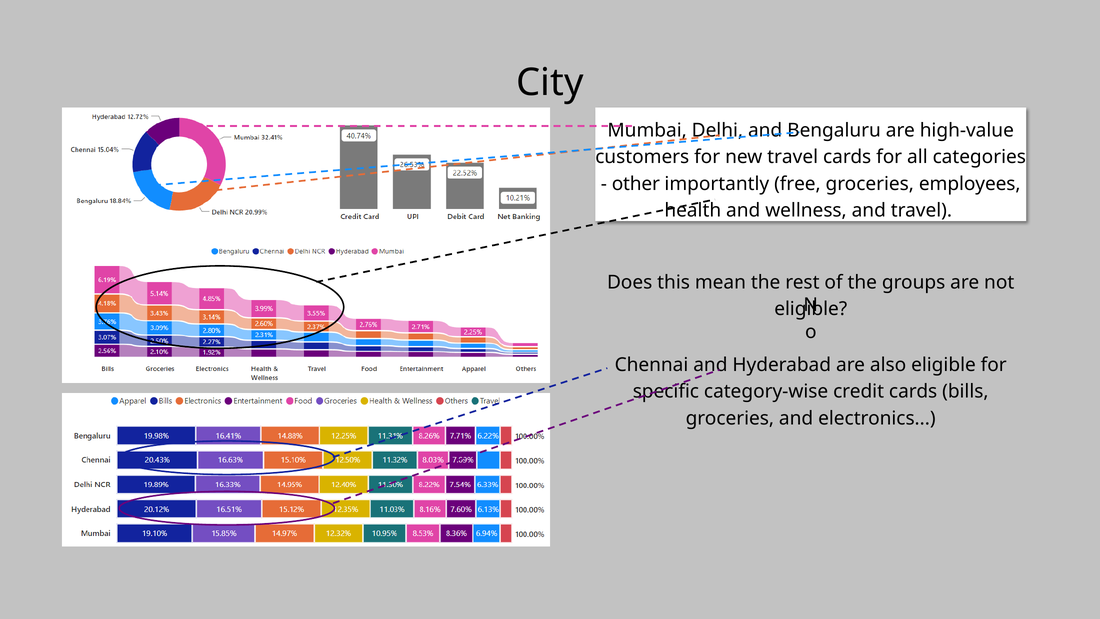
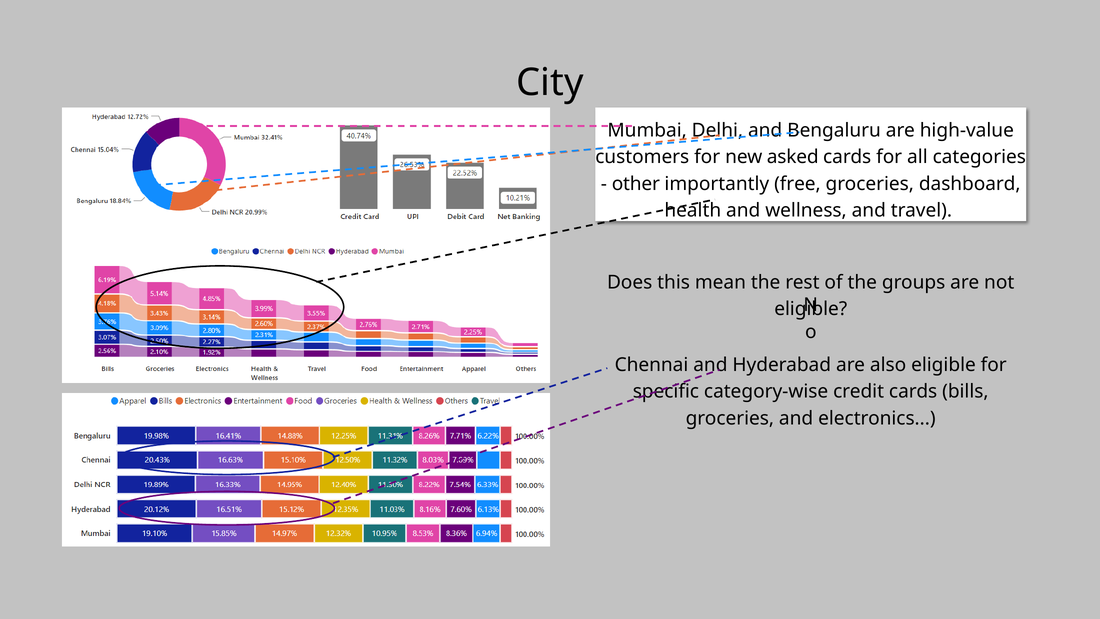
new travel: travel -> asked (793, 157)
employees: employees -> dashboard (970, 184)
